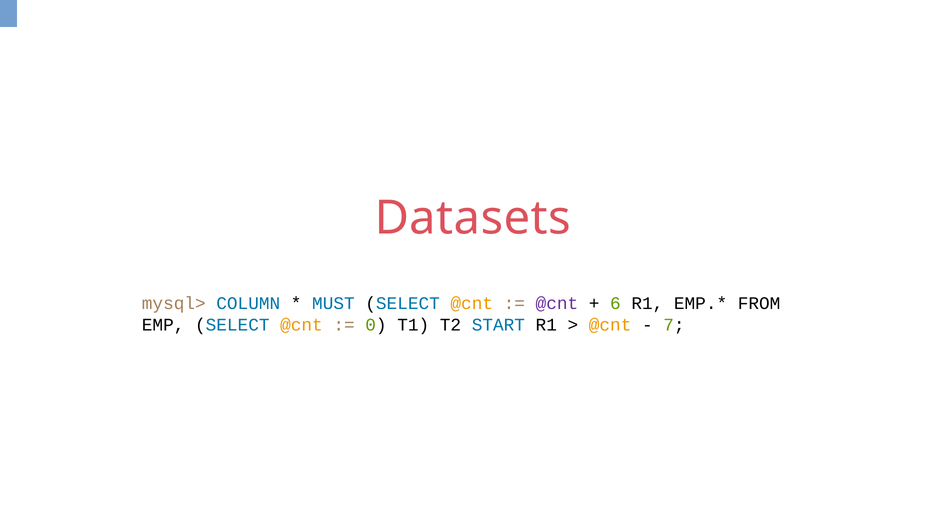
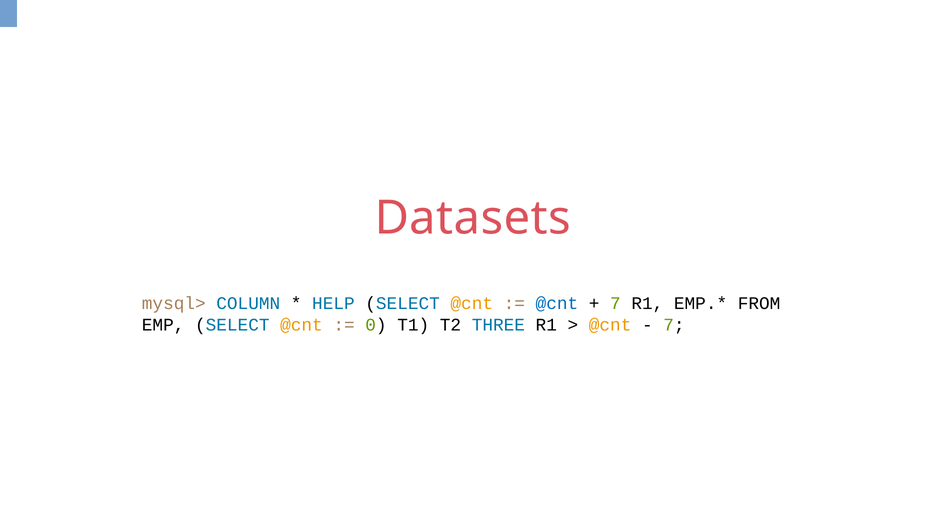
MUST: MUST -> HELP (333, 304)
@cnt colour: purple -> blue (557, 304)
6: 6 -> 7 (615, 304)
START: START -> THREE (498, 325)
